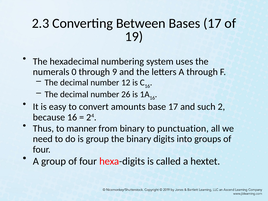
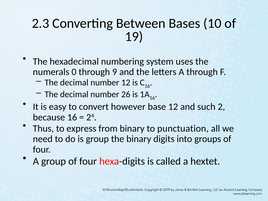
Bases 17: 17 -> 10 (212, 23)
amounts: amounts -> however (128, 107)
base 17: 17 -> 12 (173, 107)
manner: manner -> express (81, 129)
